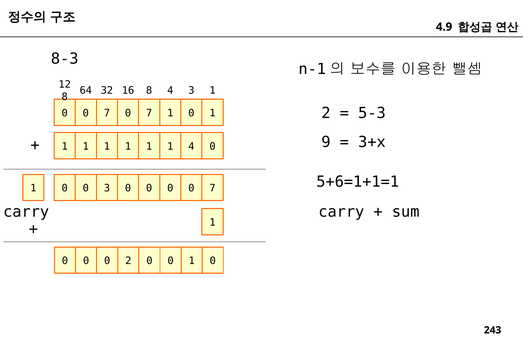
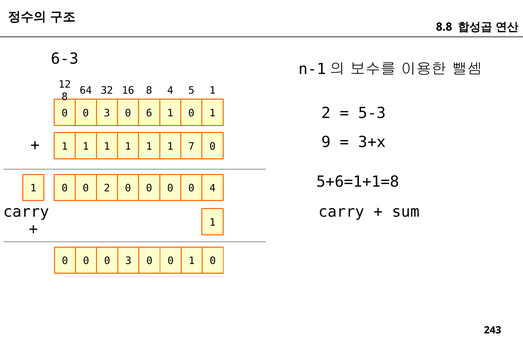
4.9: 4.9 -> 8.8 (444, 27)
8-3: 8-3 -> 6-3 (65, 59)
4 3: 3 -> 5 (191, 90)
7: 7 -> 3 (107, 113)
7: 7 -> 6 (149, 113)
1 4: 4 -> 7 (191, 146)
5+6=1+1=1: 5+6=1+1=1 -> 5+6=1+1=8 (358, 181)
0 3: 3 -> 2 (107, 188)
0 0 0 7: 7 -> 4 (212, 188)
0 0 0 2: 2 -> 3 (128, 260)
